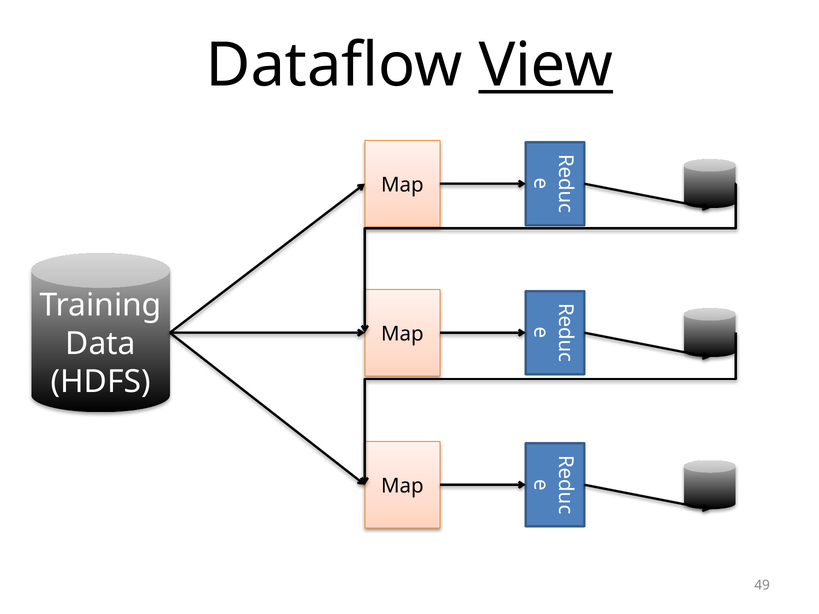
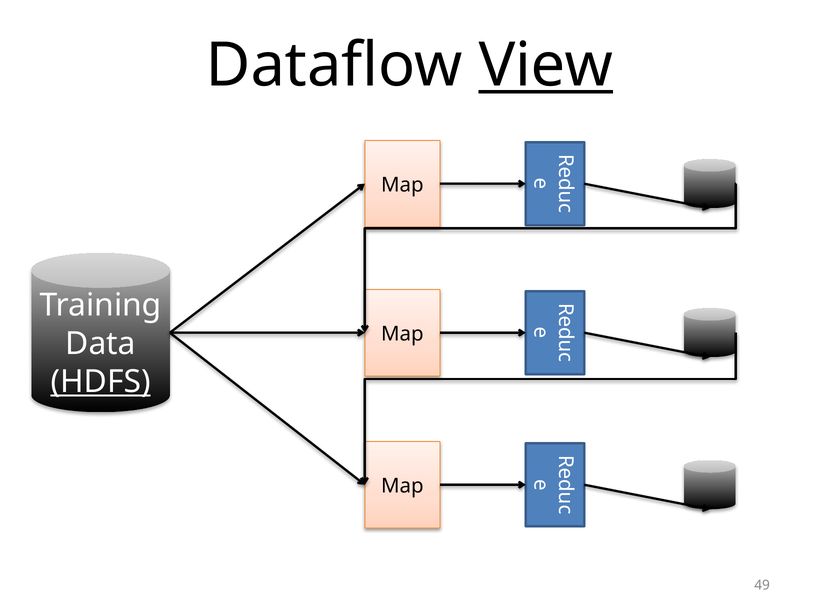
HDFS underline: none -> present (101, 382)
